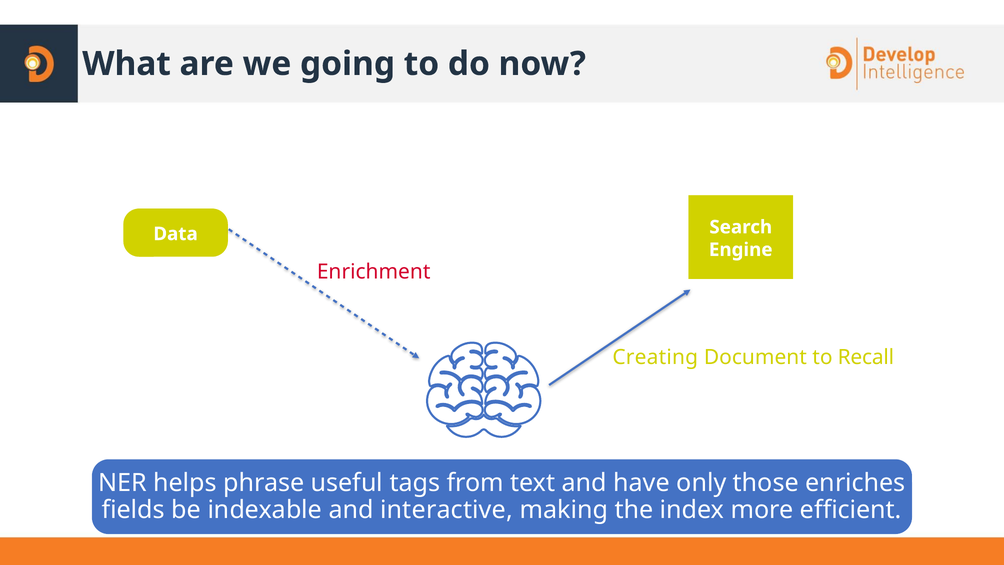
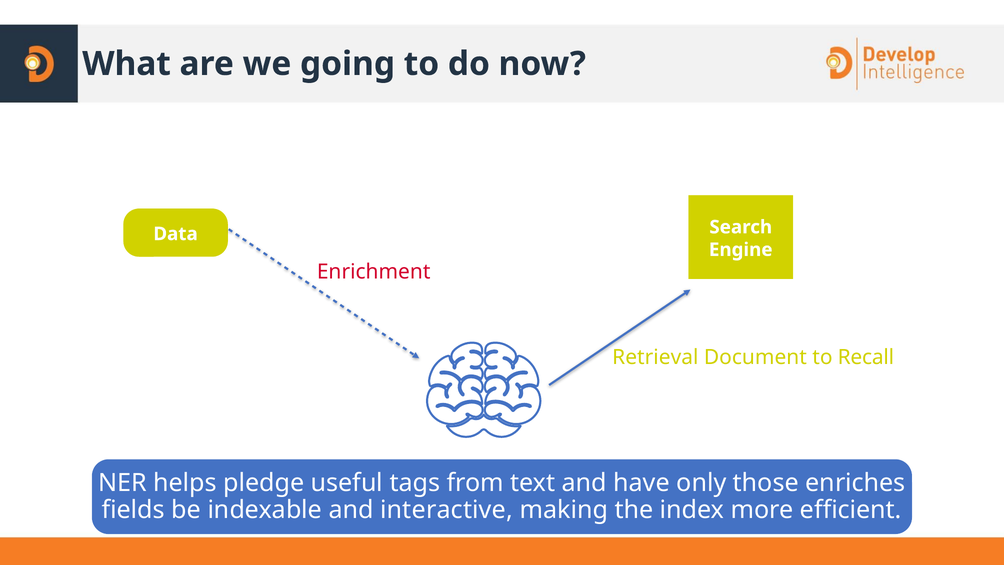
Creating: Creating -> Retrieval (655, 357)
phrase: phrase -> pledge (264, 483)
